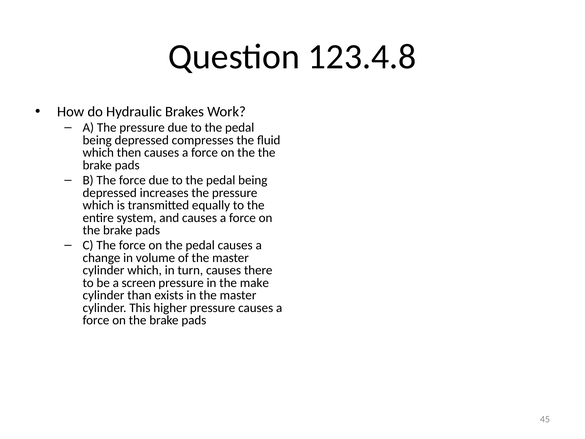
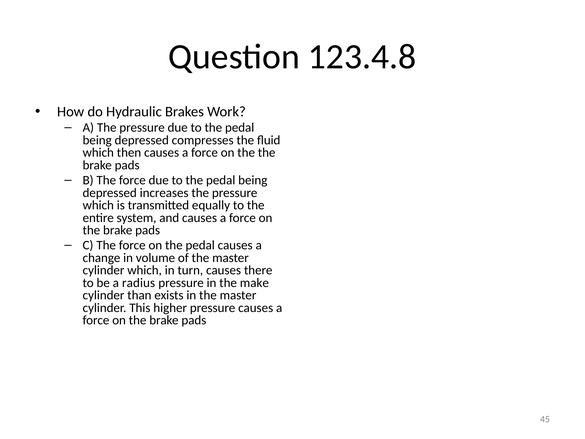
screen: screen -> radius (139, 283)
